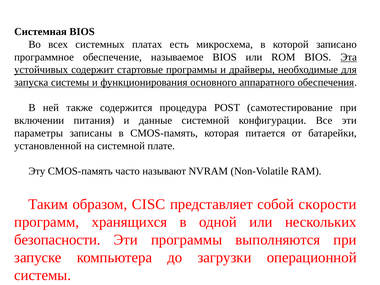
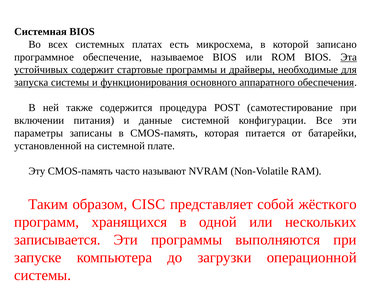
скорости: скорости -> жёсткого (328, 204)
безопасности: безопасности -> записывается (57, 240)
